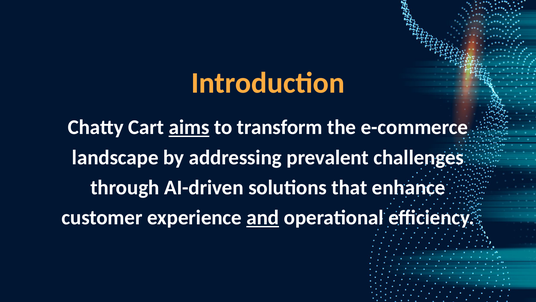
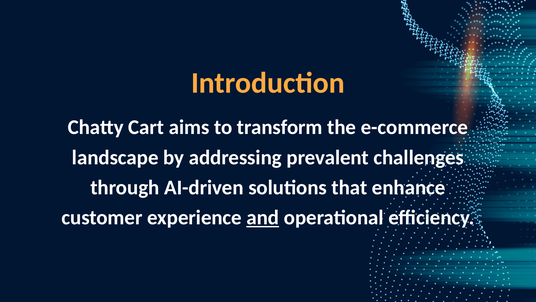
aims underline: present -> none (189, 127)
